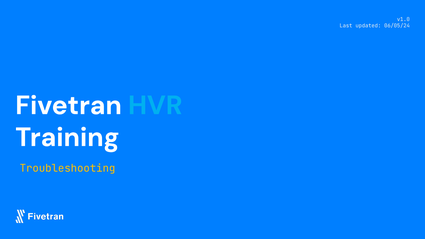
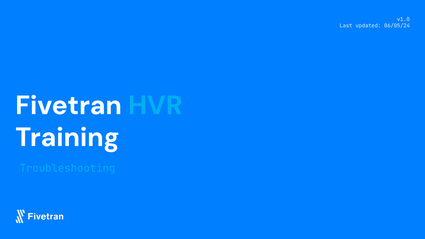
Troubleshooting colour: yellow -> light blue (68, 168)
